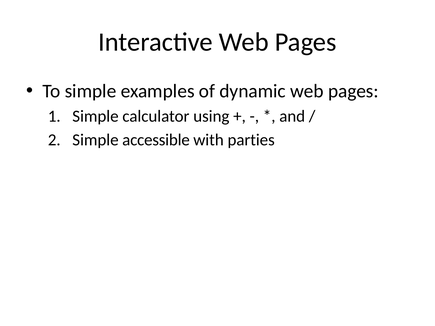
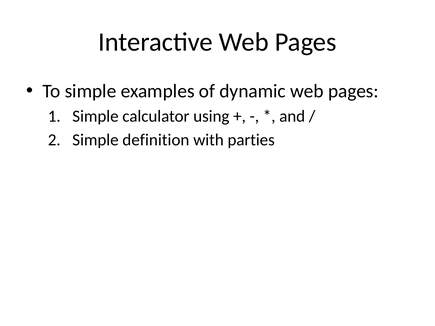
accessible: accessible -> definition (156, 140)
